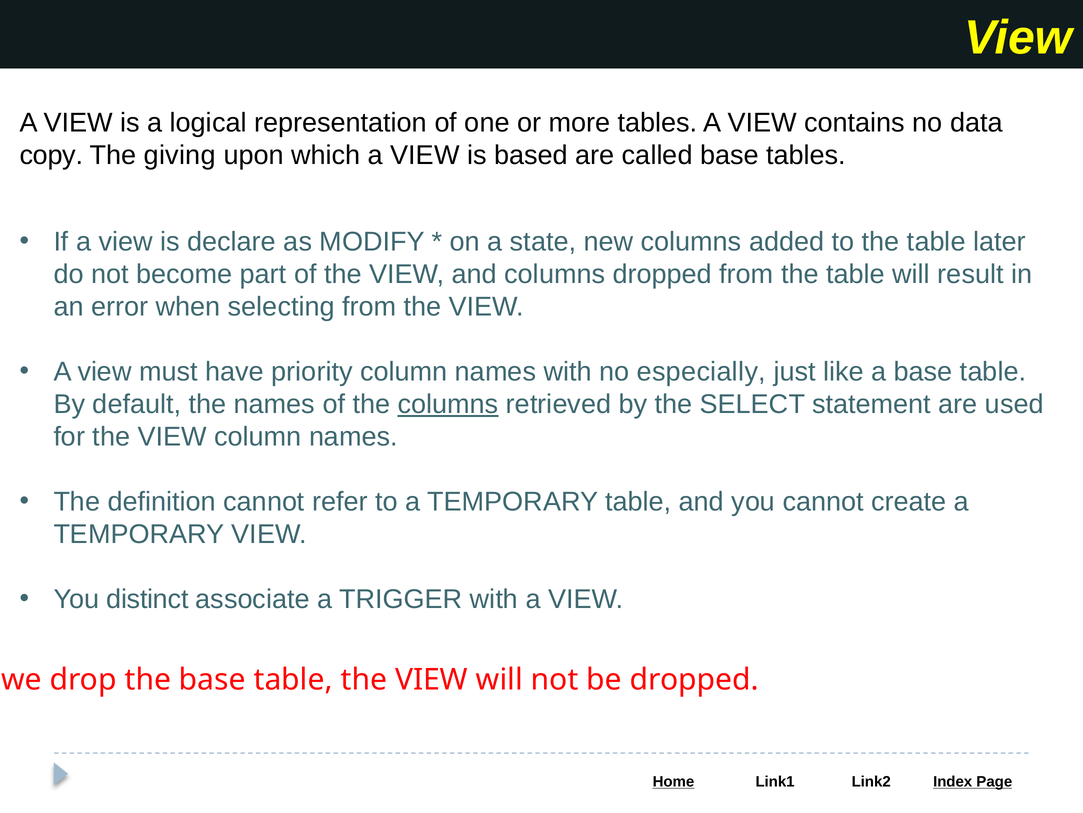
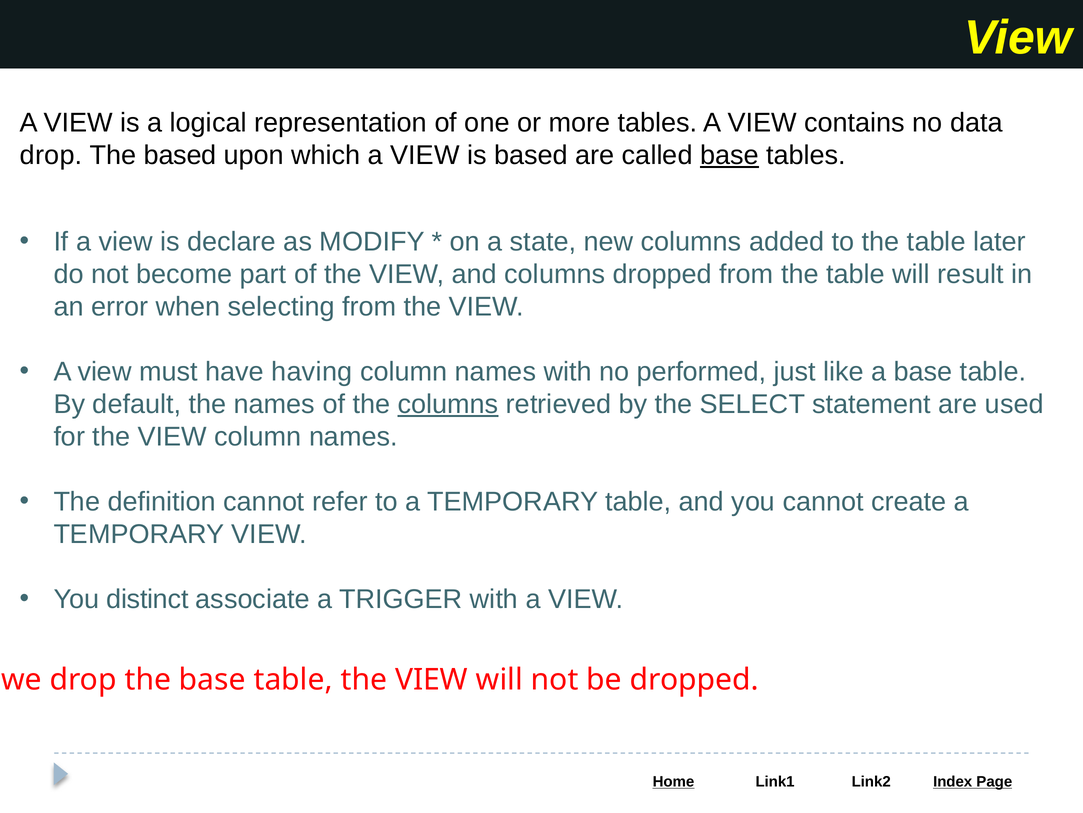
copy: copy -> drop (51, 155)
The giving: giving -> based (180, 155)
base underline: none -> present (729, 155)
priority: priority -> having (312, 371)
especially: especially -> performed (702, 371)
